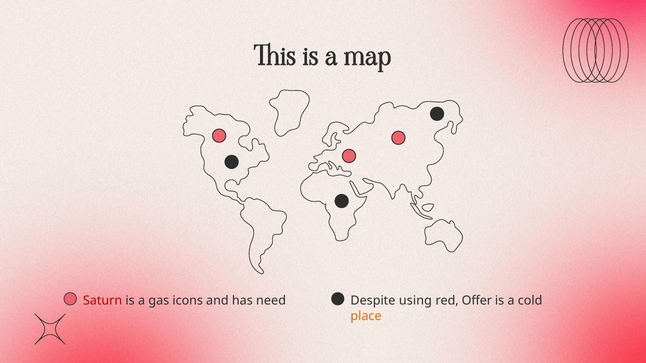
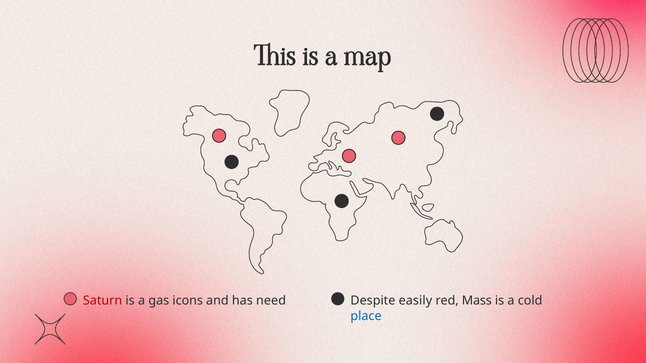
using: using -> easily (415, 301)
Offer: Offer -> Mass (477, 301)
place colour: orange -> blue (366, 316)
